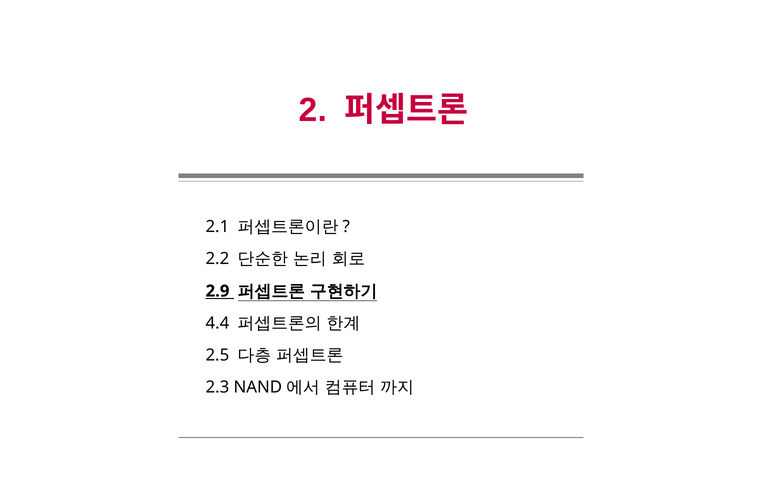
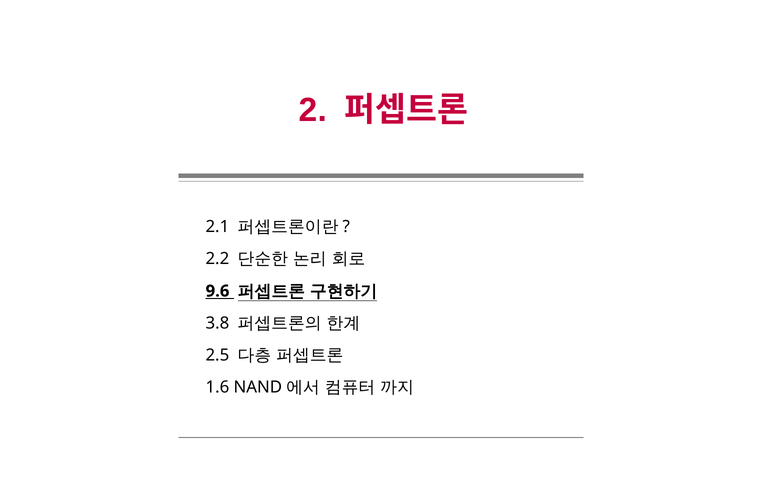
2.9: 2.9 -> 9.6 (218, 291)
4.4: 4.4 -> 3.8 (217, 323)
2.3: 2.3 -> 1.6 (217, 388)
